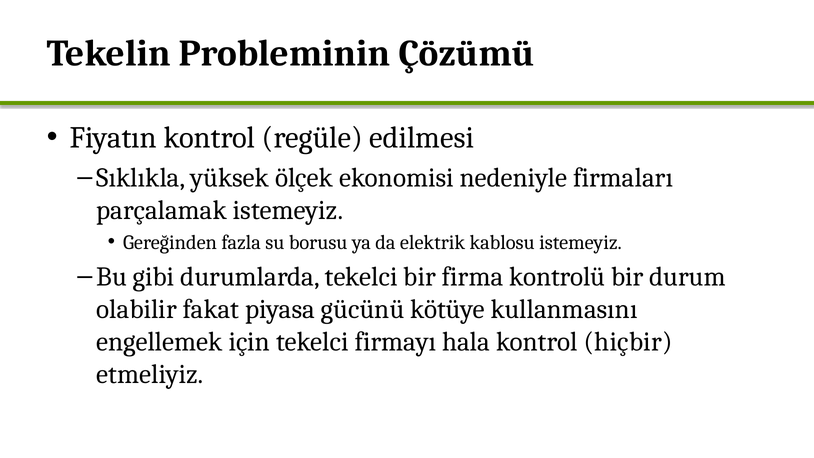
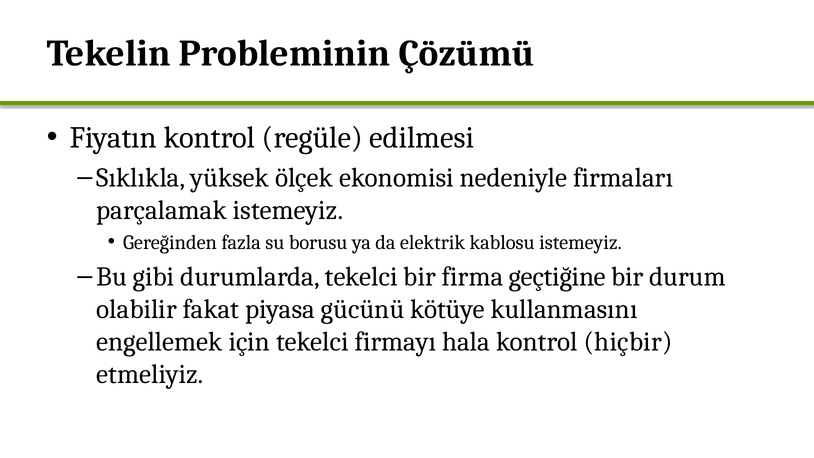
kontrolü: kontrolü -> geçtiğine (557, 277)
